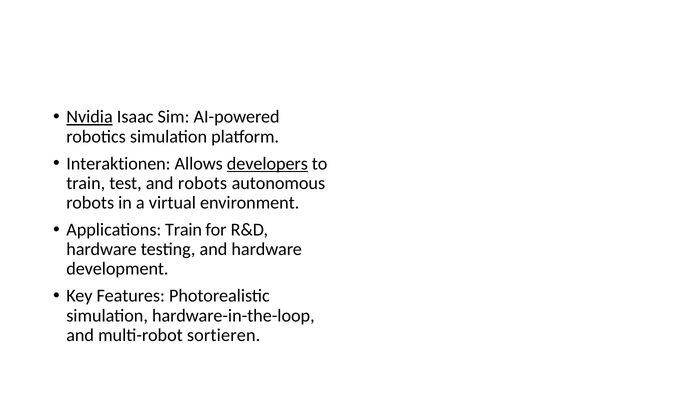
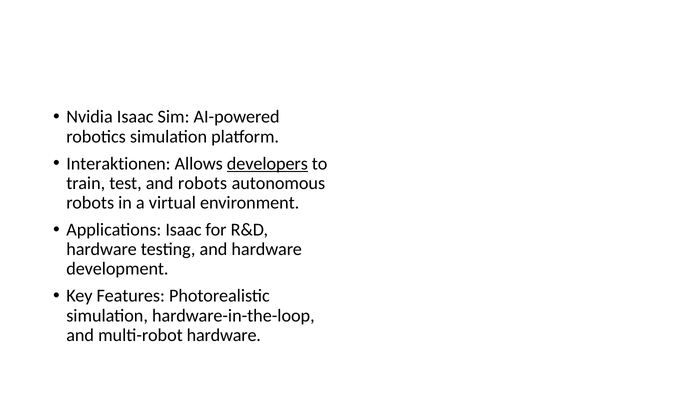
Nvidia underline: present -> none (90, 117)
Applications Train: Train -> Isaac (184, 229)
multi-robot sortieren: sortieren -> hardware (224, 335)
